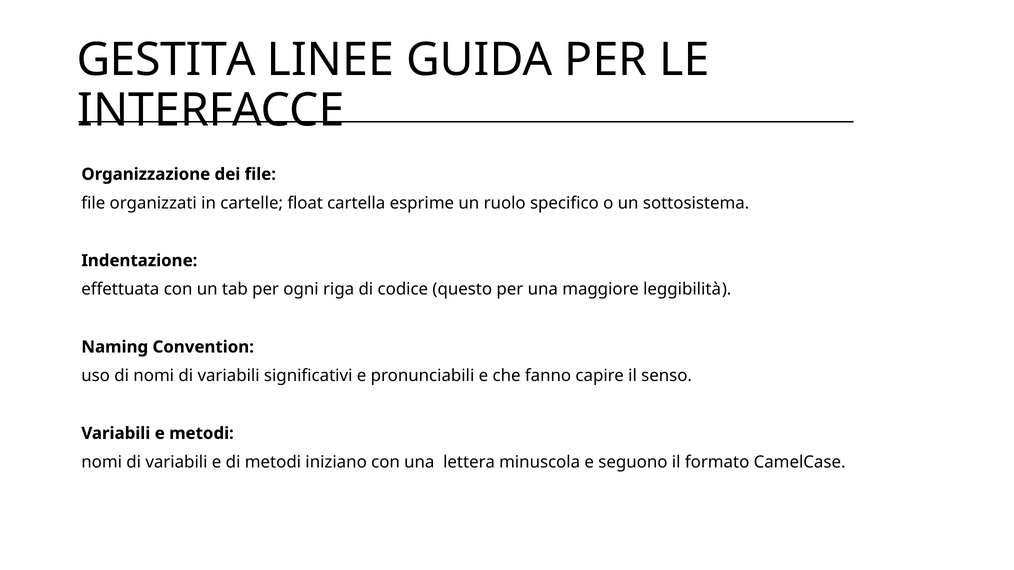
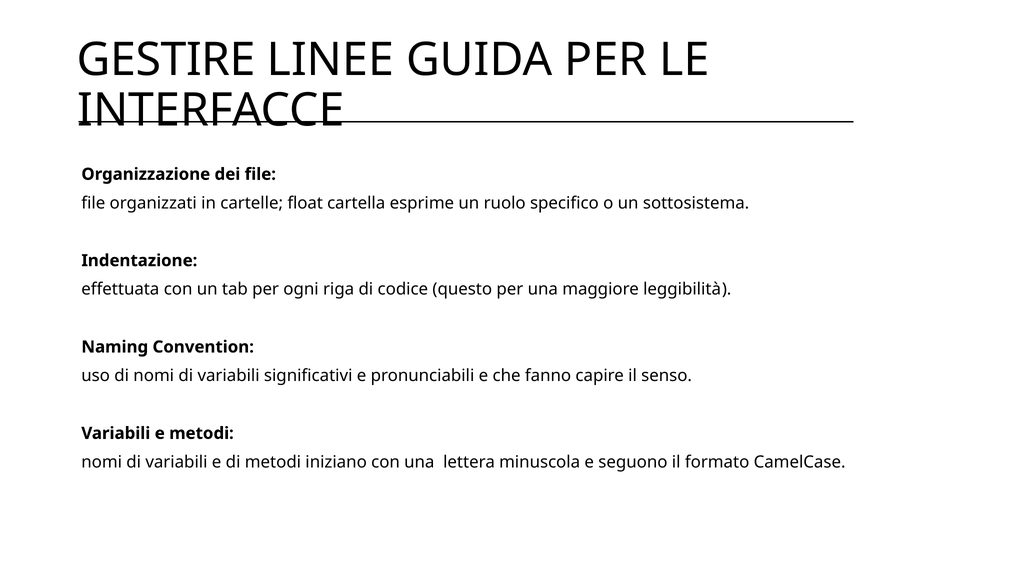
GESTITA: GESTITA -> GESTIRE (166, 60)
